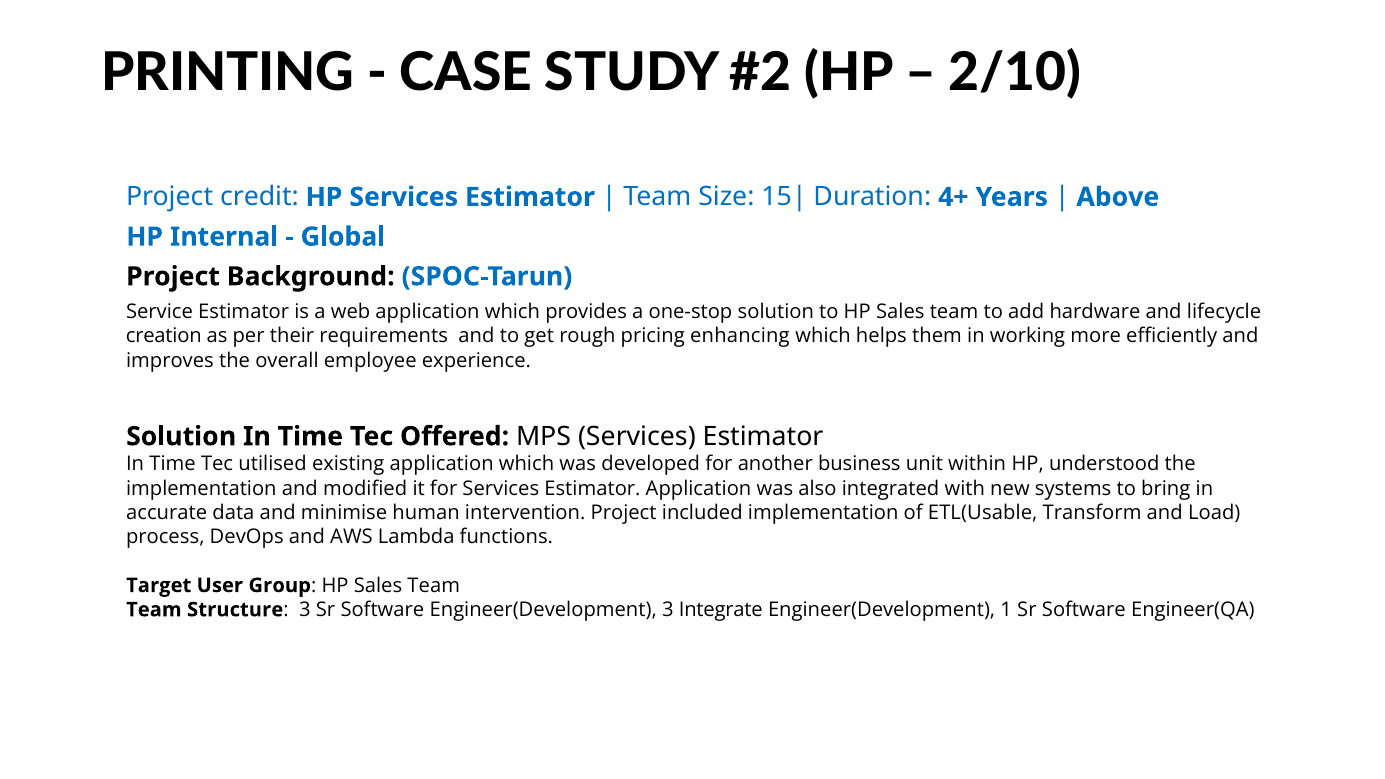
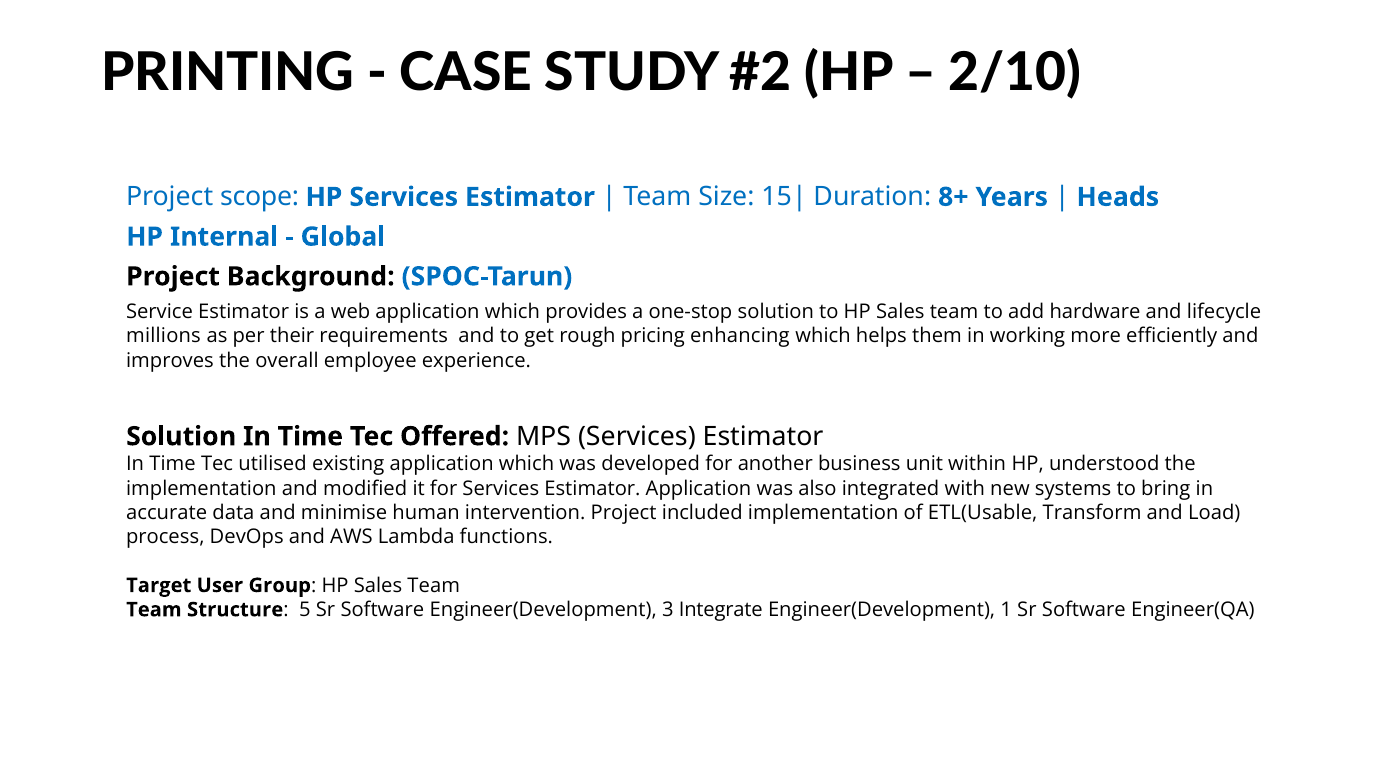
credit: credit -> scope (260, 197)
4+: 4+ -> 8+ (953, 197)
Above: Above -> Heads (1118, 197)
creation: creation -> millions (164, 336)
Structure 3: 3 -> 5 (305, 610)
